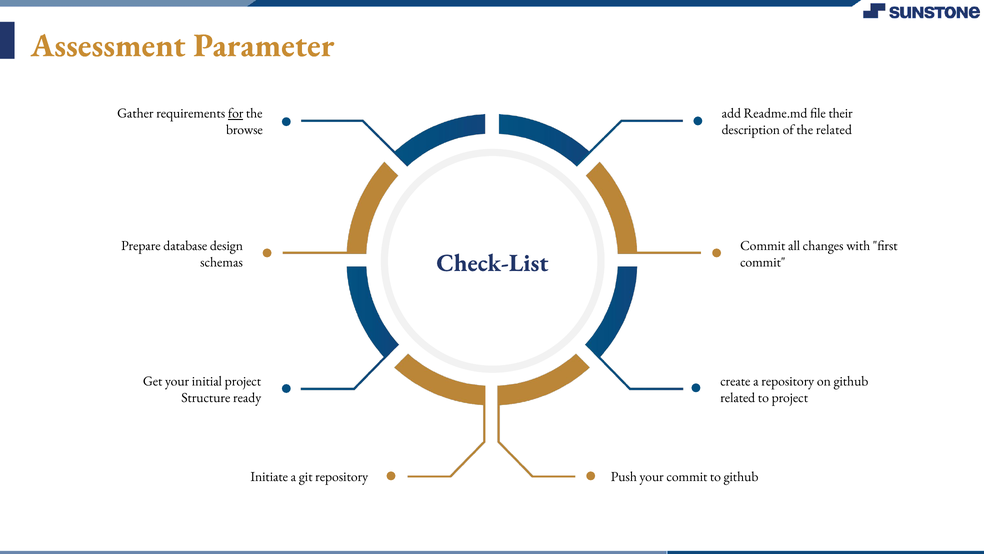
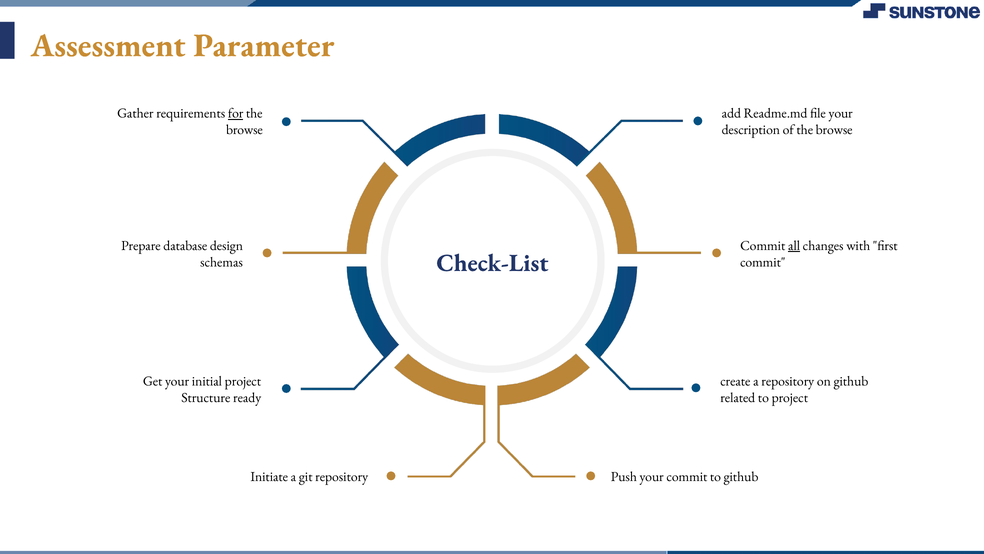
file their: their -> your (841, 113)
of the related: related -> browse (834, 130)
all underline: none -> present (794, 245)
